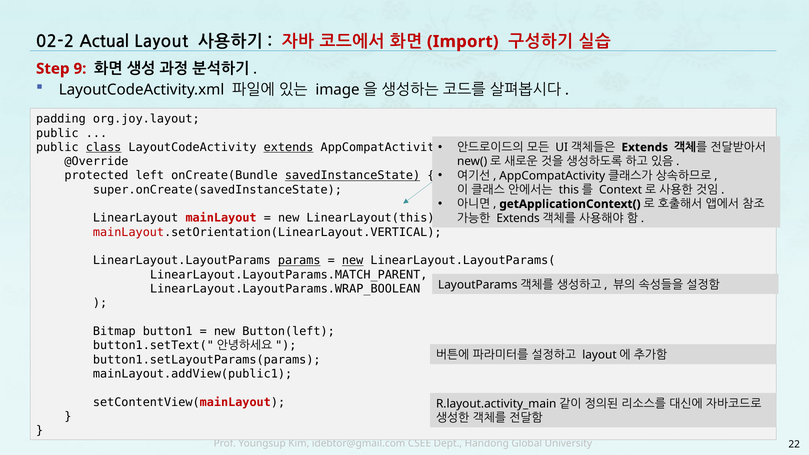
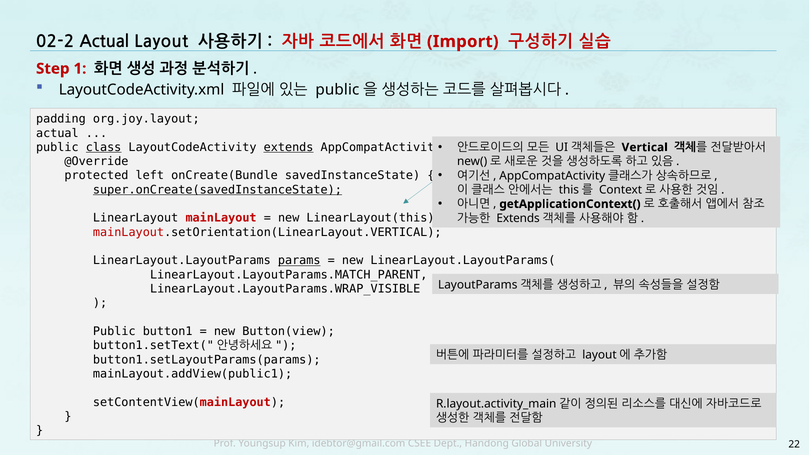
9: 9 -> 1 (80, 69)
image: image -> public (337, 90)
public: public -> actual (57, 133)
Extends: Extends -> Vertical (645, 147)
savedInstanceState underline: present -> none (353, 176)
super.onCreate(savedInstanceState underline: none -> present (217, 190)
new underline: present -> none (353, 261)
LinearLayout.LayoutParams.WRAP_BOOLEAN: LinearLayout.LayoutParams.WRAP_BOOLEAN -> LinearLayout.LayoutParams.WRAP_VISIBLE (285, 289)
Bitmap: Bitmap -> Public (114, 331)
Button(left: Button(left -> Button(view (289, 331)
